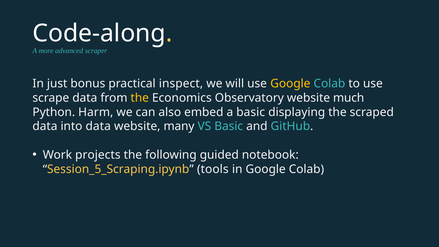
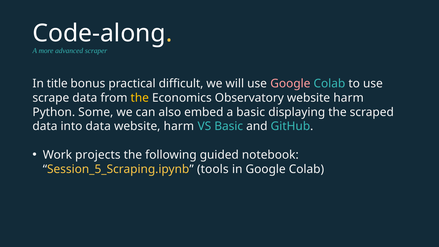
just: just -> title (57, 84)
inspect: inspect -> difficult (181, 84)
Google colour: yellow -> pink (290, 84)
Observatory website much: much -> harm (349, 98)
Harm: Harm -> Some (96, 112)
many: many -> harm (179, 126)
